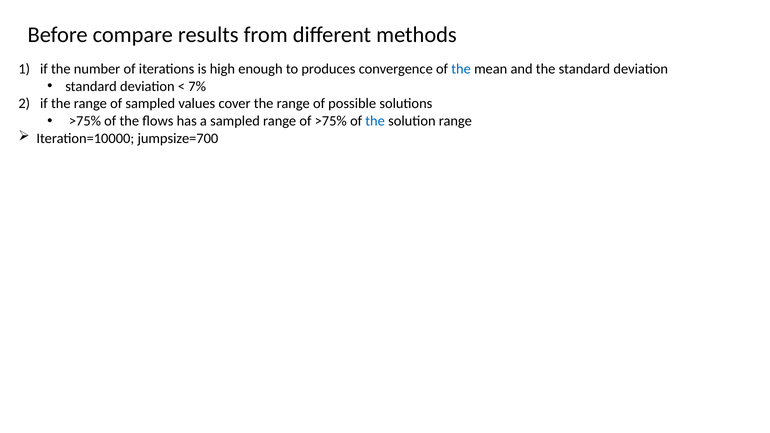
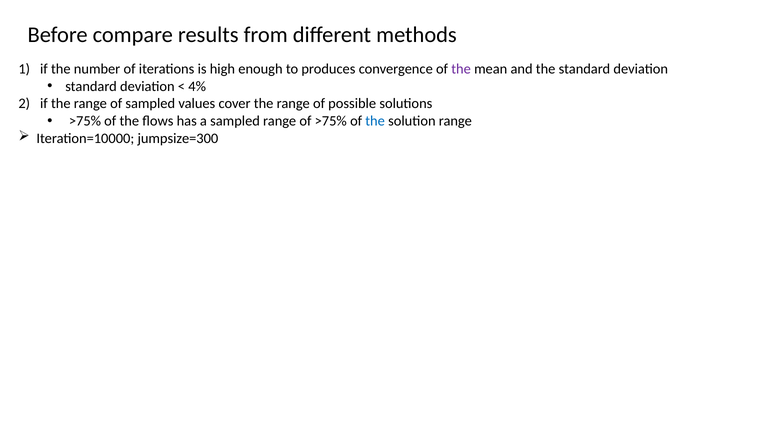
the colour: blue -> purple (461, 69)
7%: 7% -> 4% (197, 86)
jumpsize=700: jumpsize=700 -> jumpsize=300 (178, 138)
